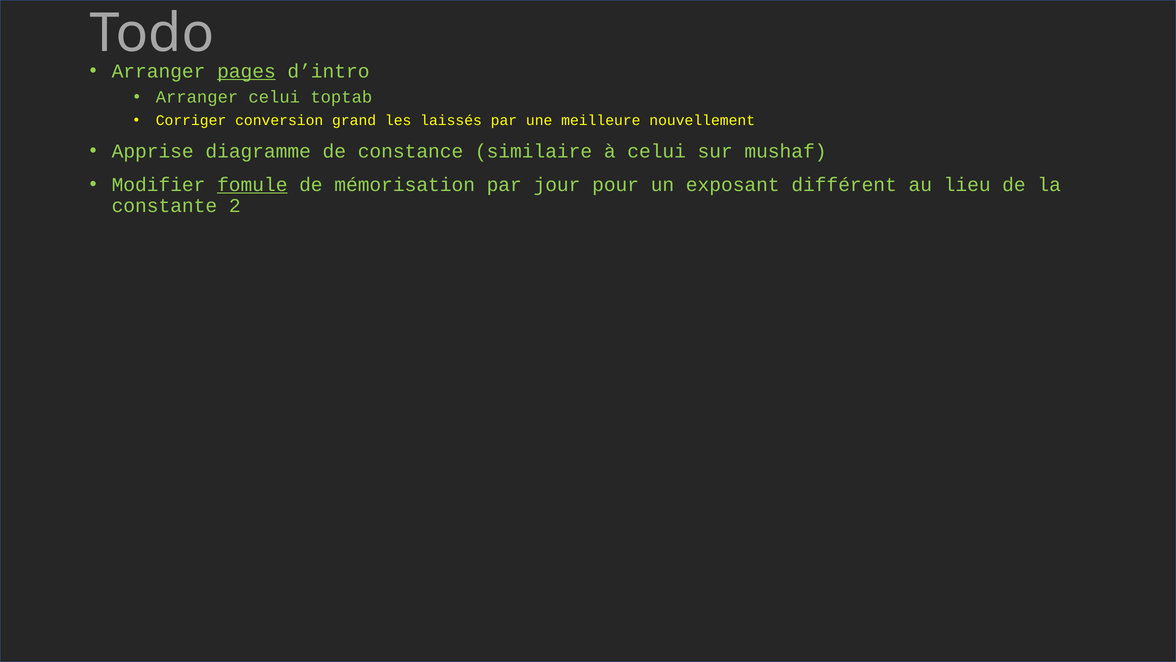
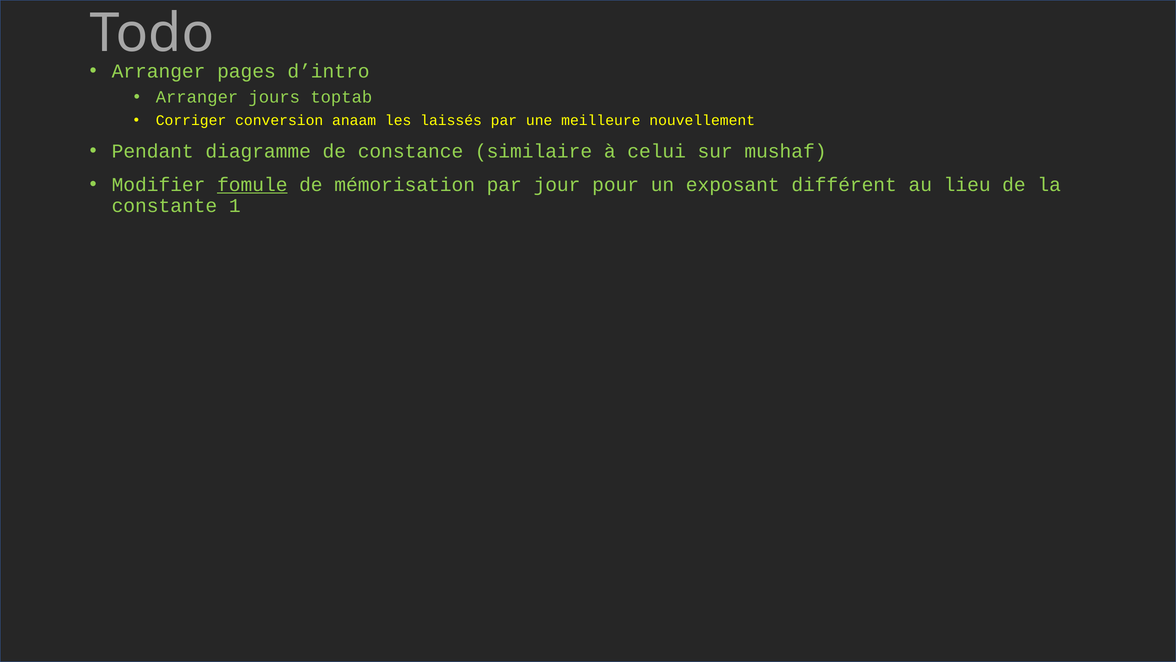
pages underline: present -> none (246, 71)
Arranger celui: celui -> jours (274, 97)
grand: grand -> anaam (354, 120)
Apprise: Apprise -> Pendant (153, 151)
2: 2 -> 1 (235, 206)
